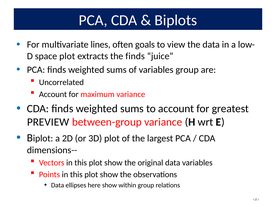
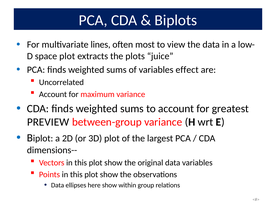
goals: goals -> most (145, 45)
the finds: finds -> plots (135, 56)
variables group: group -> effect (187, 70)
